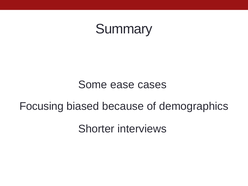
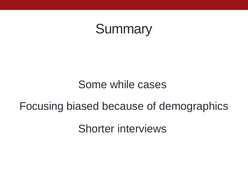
ease: ease -> while (122, 85)
